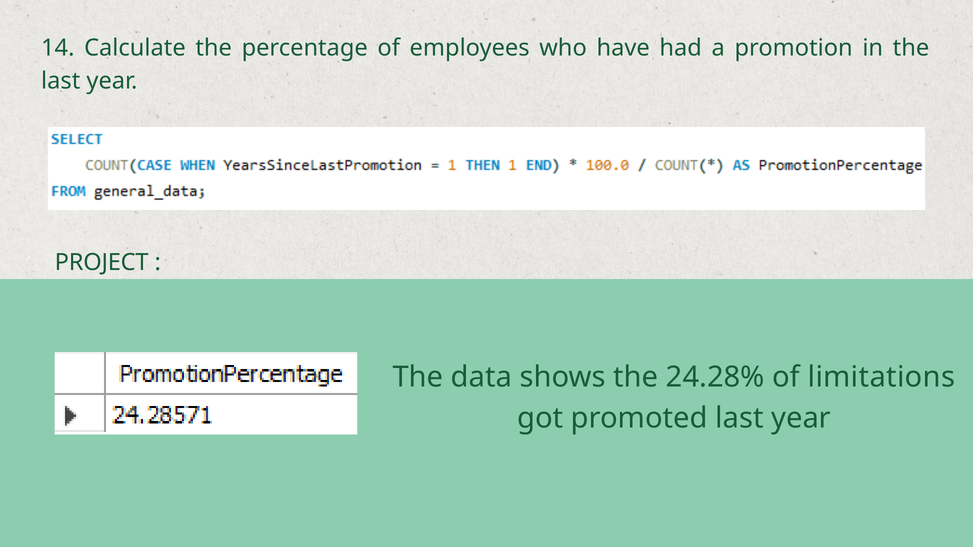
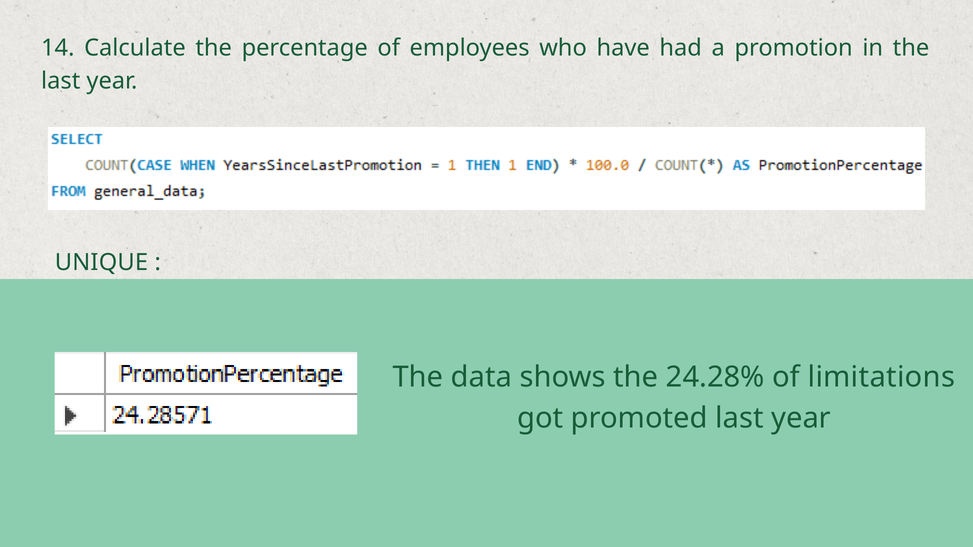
PROJECT: PROJECT -> UNIQUE (101, 262)
